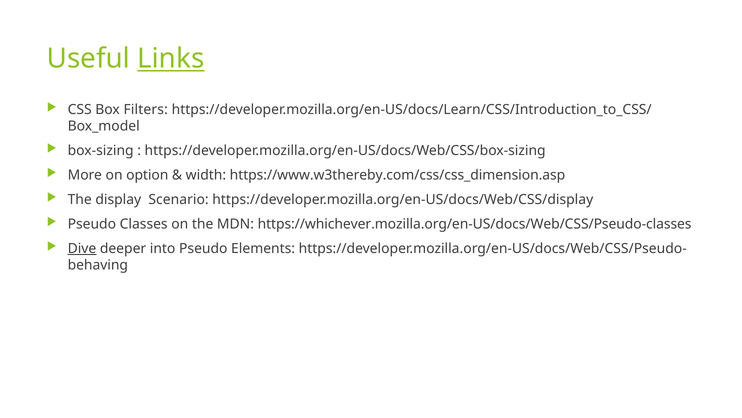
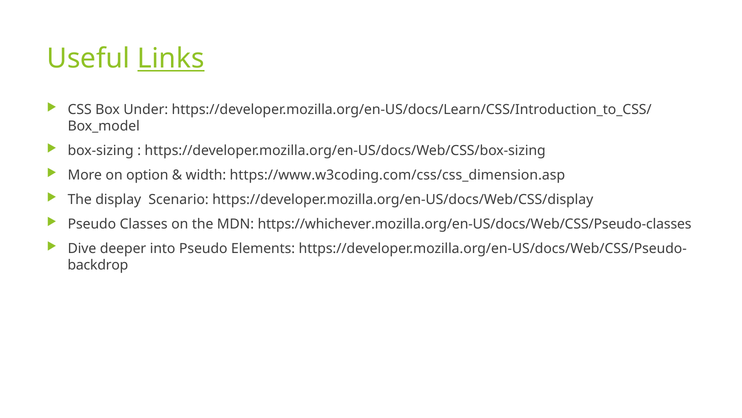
Filters: Filters -> Under (146, 109)
https://www.w3thereby.com/css/css_dimension.asp: https://www.w3thereby.com/css/css_dimension.asp -> https://www.w3coding.com/css/css_dimension.asp (397, 175)
Dive underline: present -> none (82, 248)
behaving: behaving -> backdrop (98, 265)
